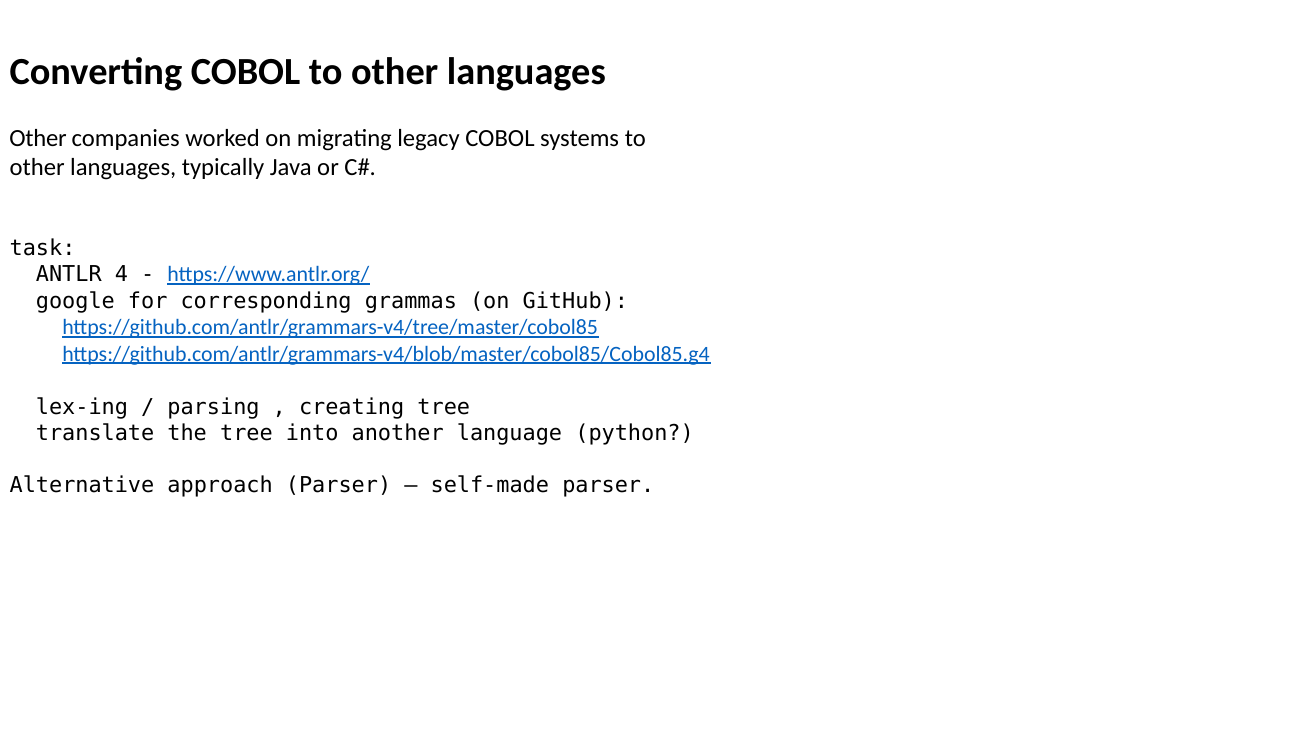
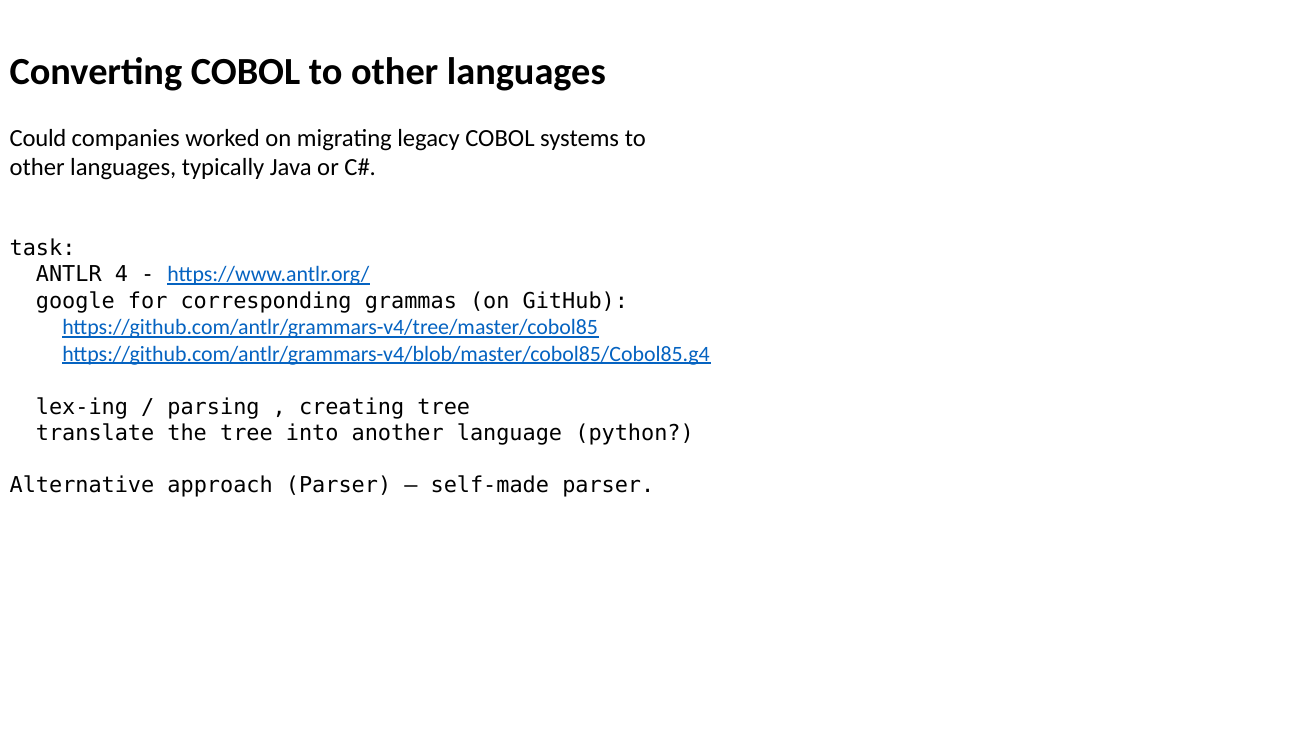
Other: Other -> Could (38, 138)
